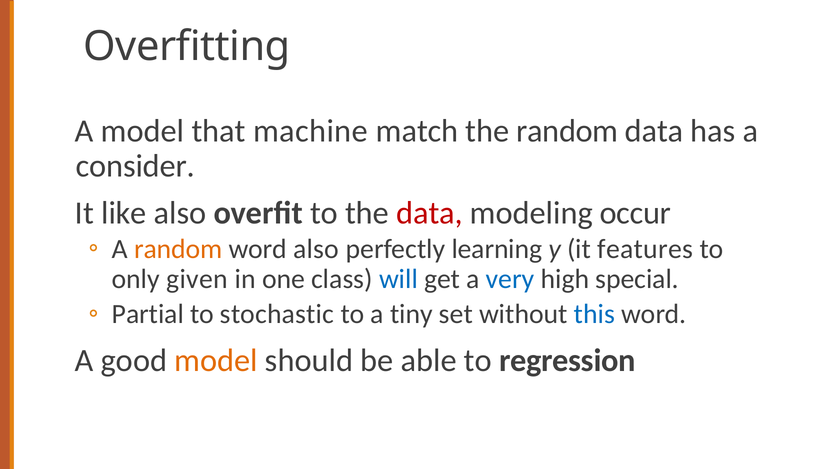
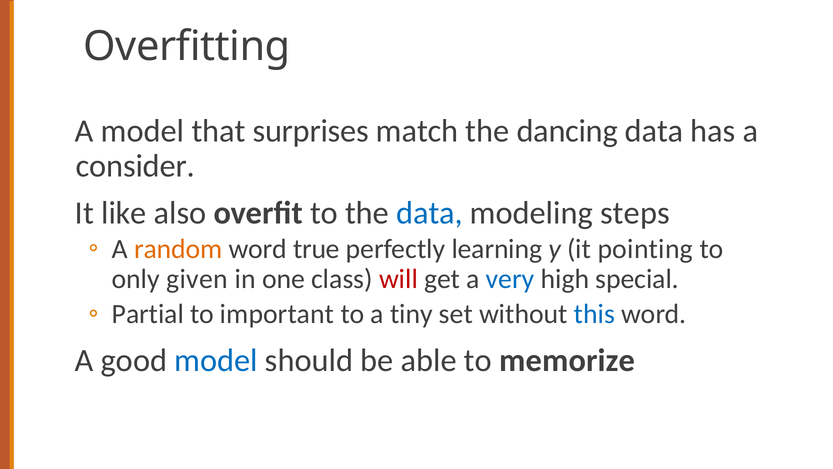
machine: machine -> surprises (311, 131)
the random: random -> dancing (567, 131)
data colour: red -> blue (429, 213)
occur: occur -> steps (635, 213)
word also: also -> true (316, 249)
features: features -> pointing (645, 249)
will colour: blue -> red (398, 279)
stochastic: stochastic -> important (277, 314)
model colour: orange -> blue (216, 360)
regression: regression -> memorize (567, 360)
